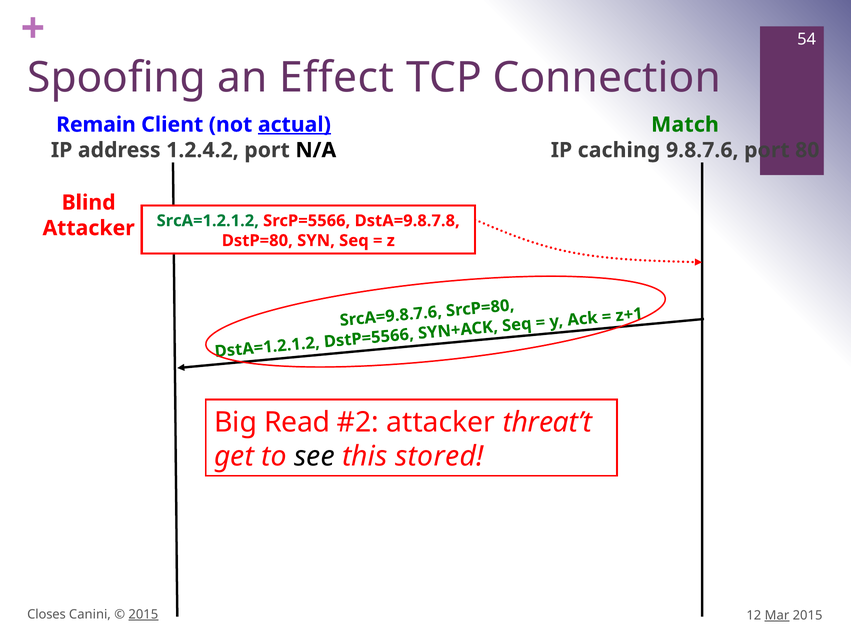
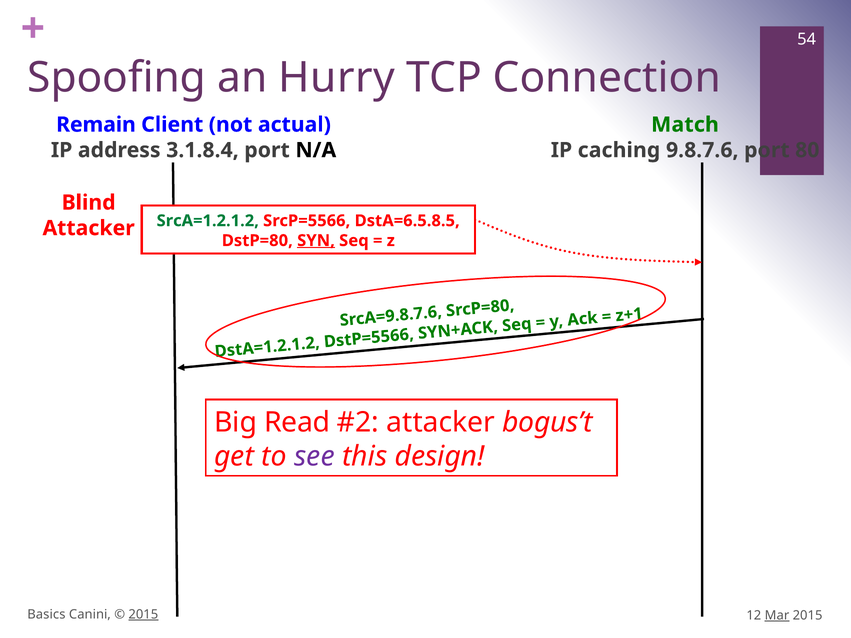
Effect: Effect -> Hurry (337, 78)
actual underline: present -> none (294, 125)
1.2.4.2: 1.2.4.2 -> 3.1.8.4 (202, 150)
DstA=9.8.7.8: DstA=9.8.7.8 -> DstA=6.5.8.5 (407, 221)
SYN underline: none -> present (316, 241)
threat’t: threat’t -> bogus’t (547, 423)
see colour: black -> purple (314, 457)
stored: stored -> design (440, 457)
Closes: Closes -> Basics (46, 615)
